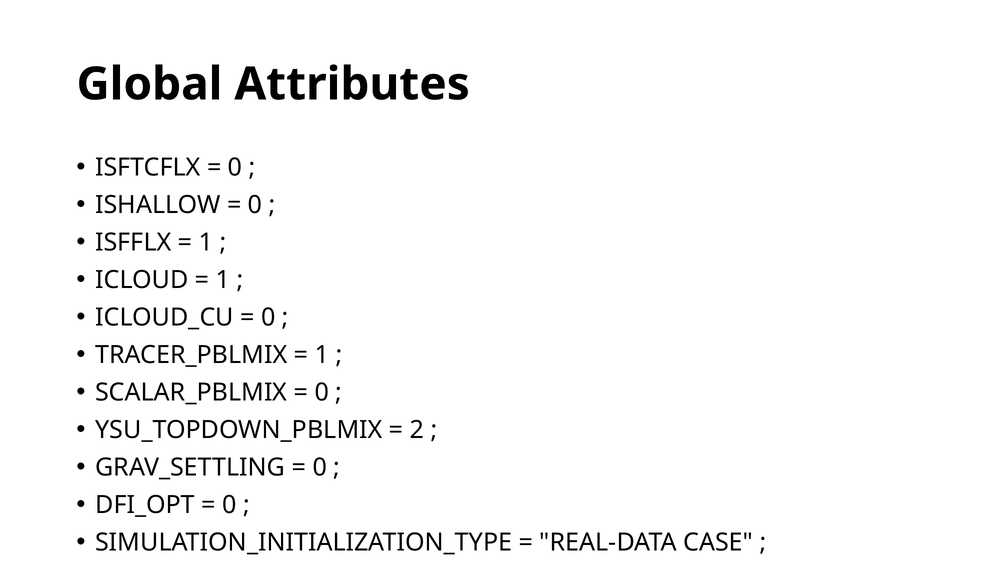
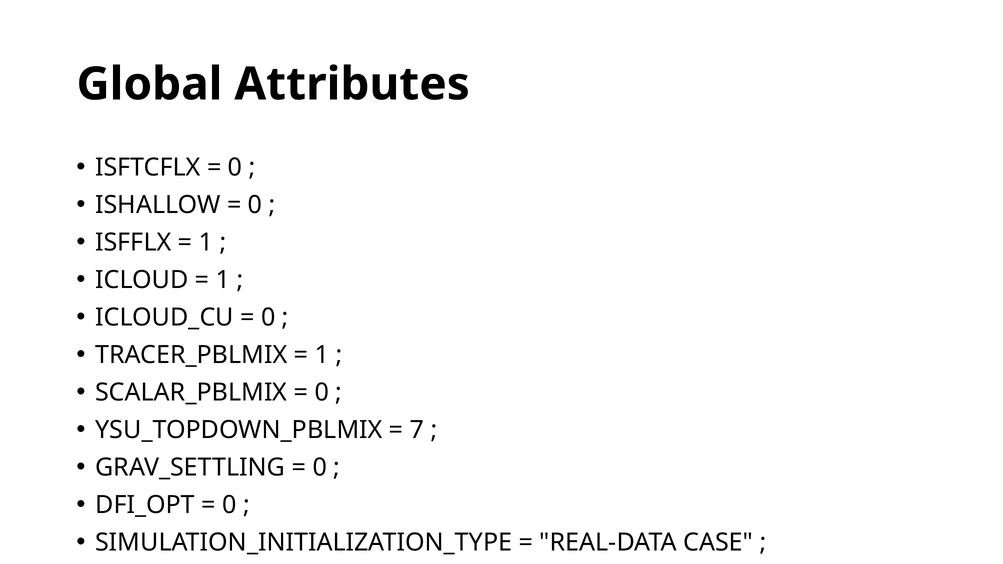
2: 2 -> 7 (417, 430)
